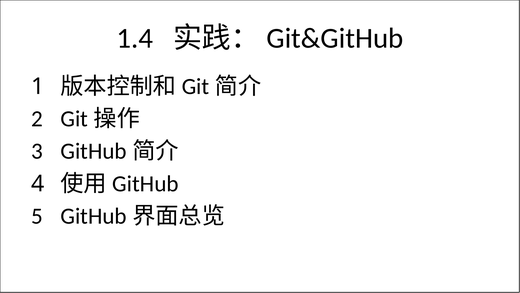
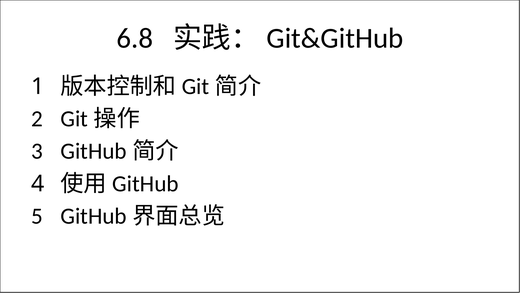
1.4: 1.4 -> 6.8 (135, 38)
